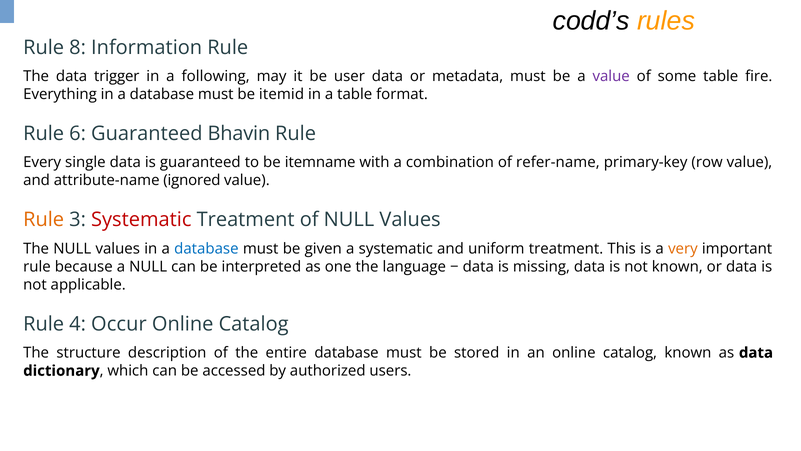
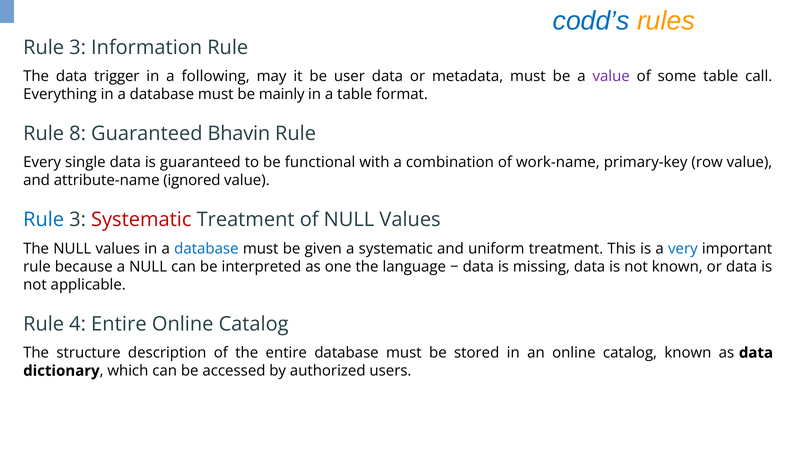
codd’s colour: black -> blue (591, 21)
8: 8 -> 3 (78, 47)
fire: fire -> call (759, 76)
itemid: itemid -> mainly (282, 94)
6: 6 -> 8 (78, 134)
itemname: itemname -> functional (320, 162)
refer-name: refer-name -> work-name (558, 162)
Rule colour: orange -> blue (44, 220)
very colour: orange -> blue (683, 248)
4 Occur: Occur -> Entire (119, 324)
